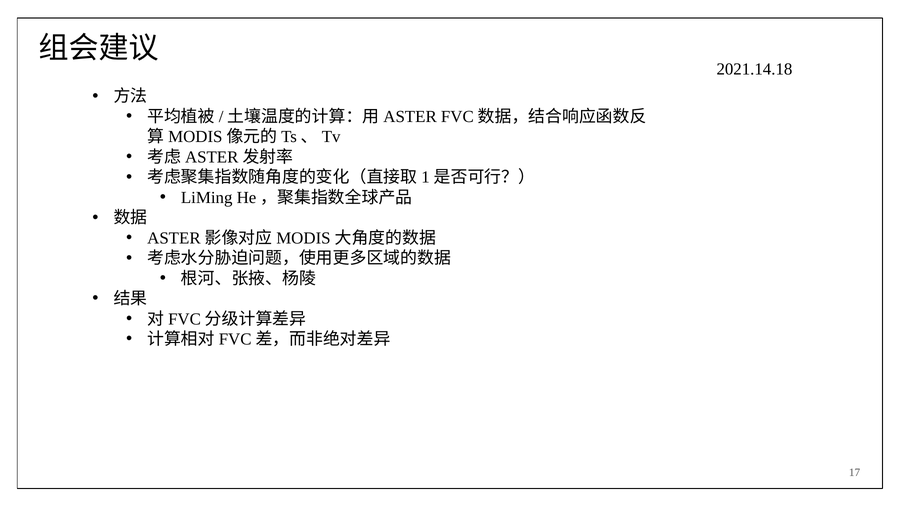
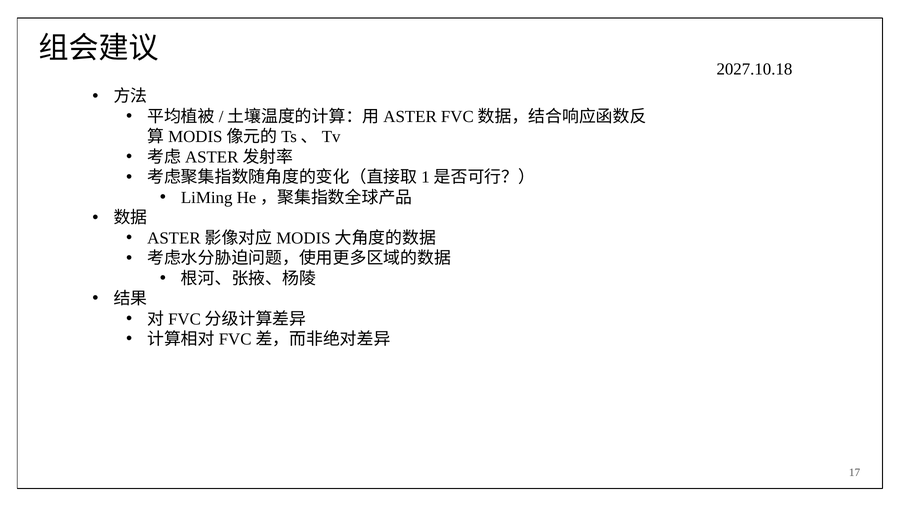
2021.14.18: 2021.14.18 -> 2027.10.18 (754, 69)
